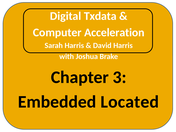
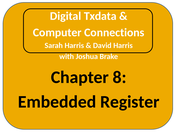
Acceleration: Acceleration -> Connections (114, 32)
3: 3 -> 8 (120, 77)
Located: Located -> Register (130, 102)
